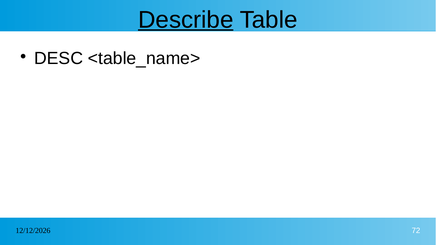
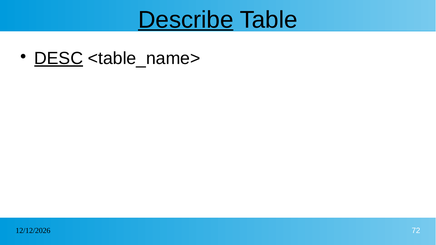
DESC underline: none -> present (59, 58)
